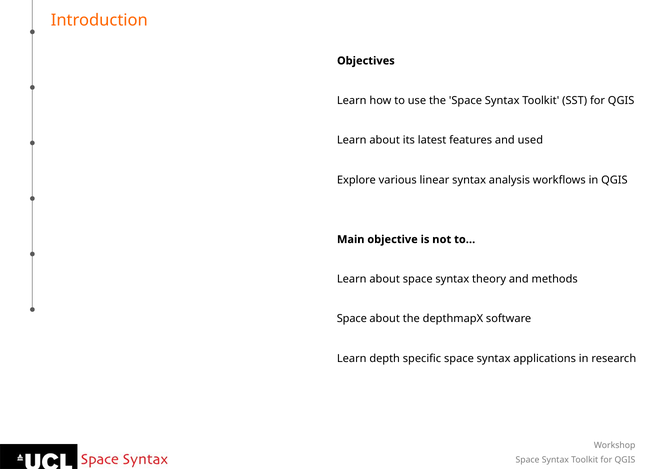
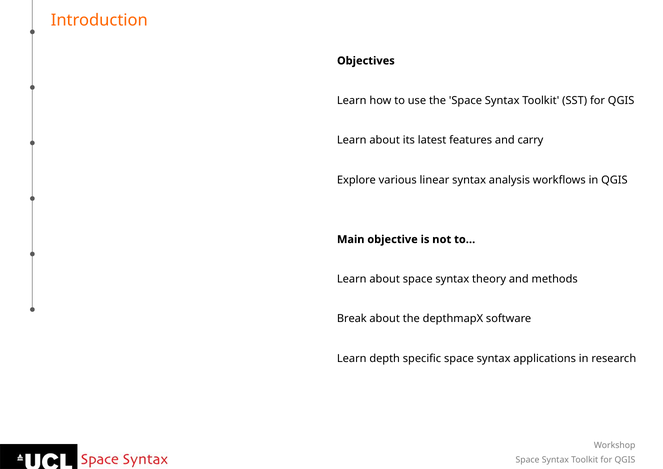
used: used -> carry (530, 140)
Space: Space -> Break (352, 319)
